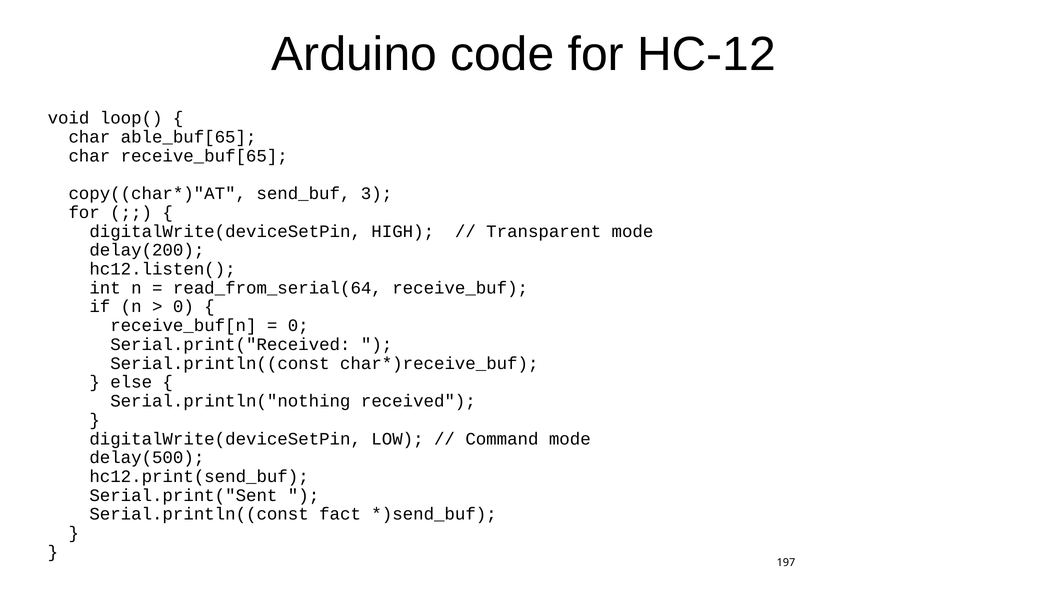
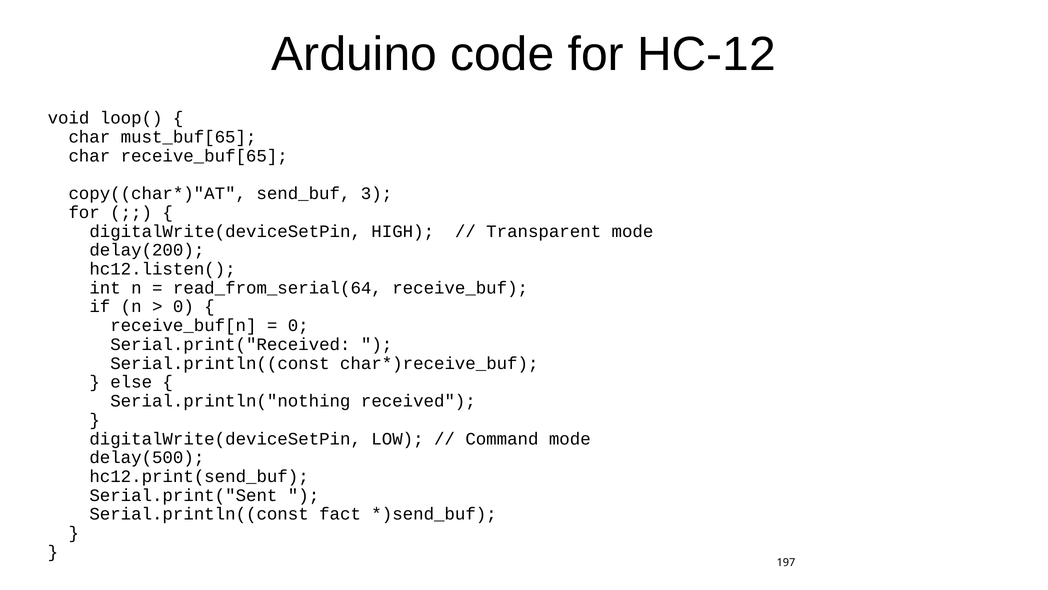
able_buf[65: able_buf[65 -> must_buf[65 (189, 137)
